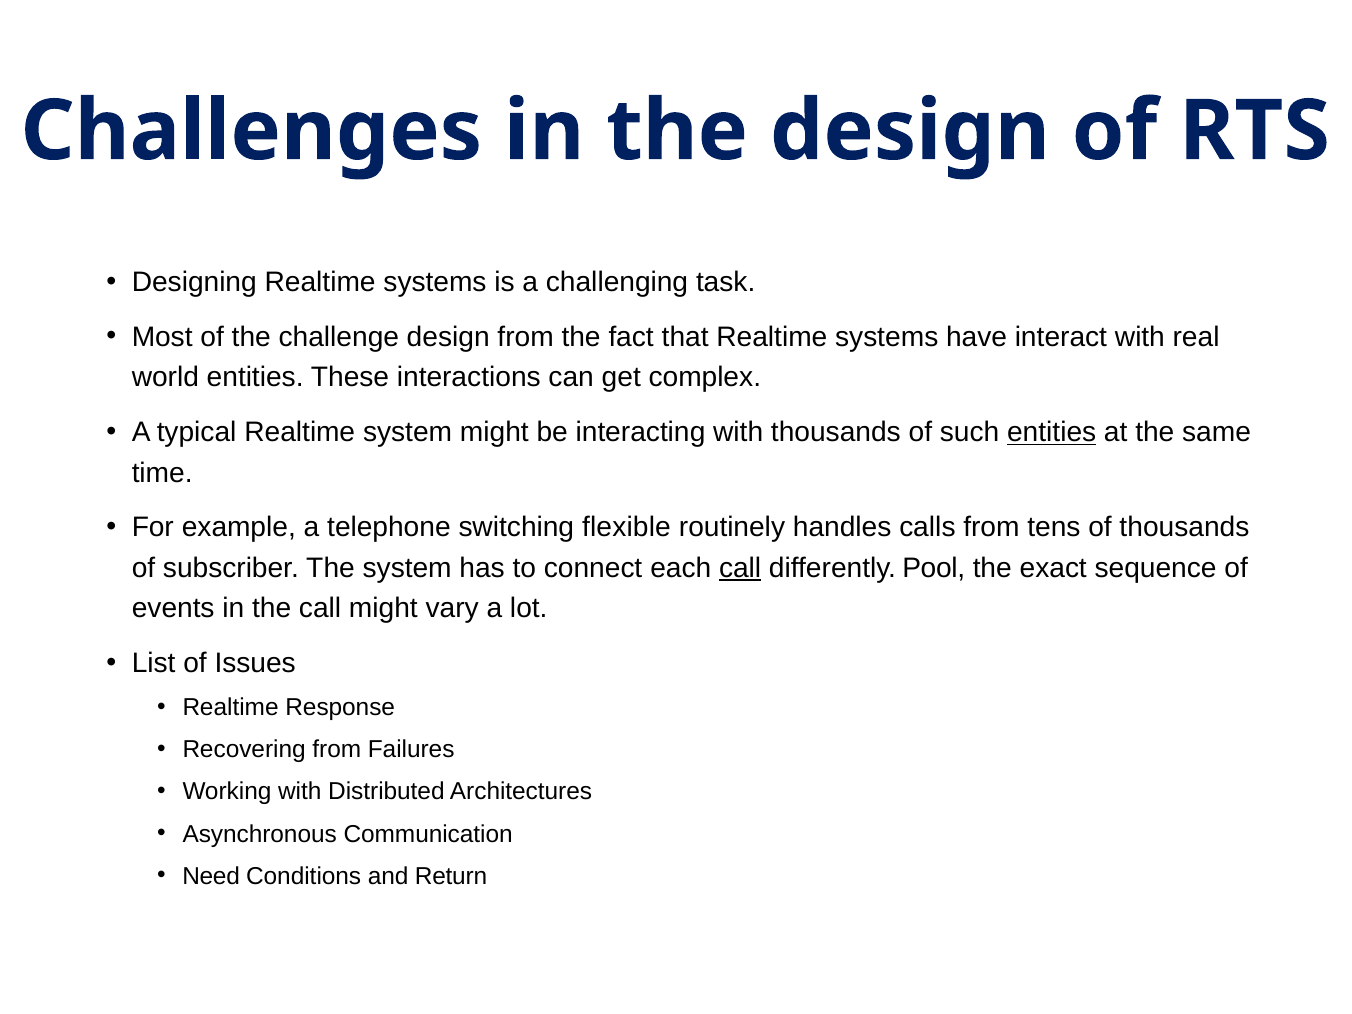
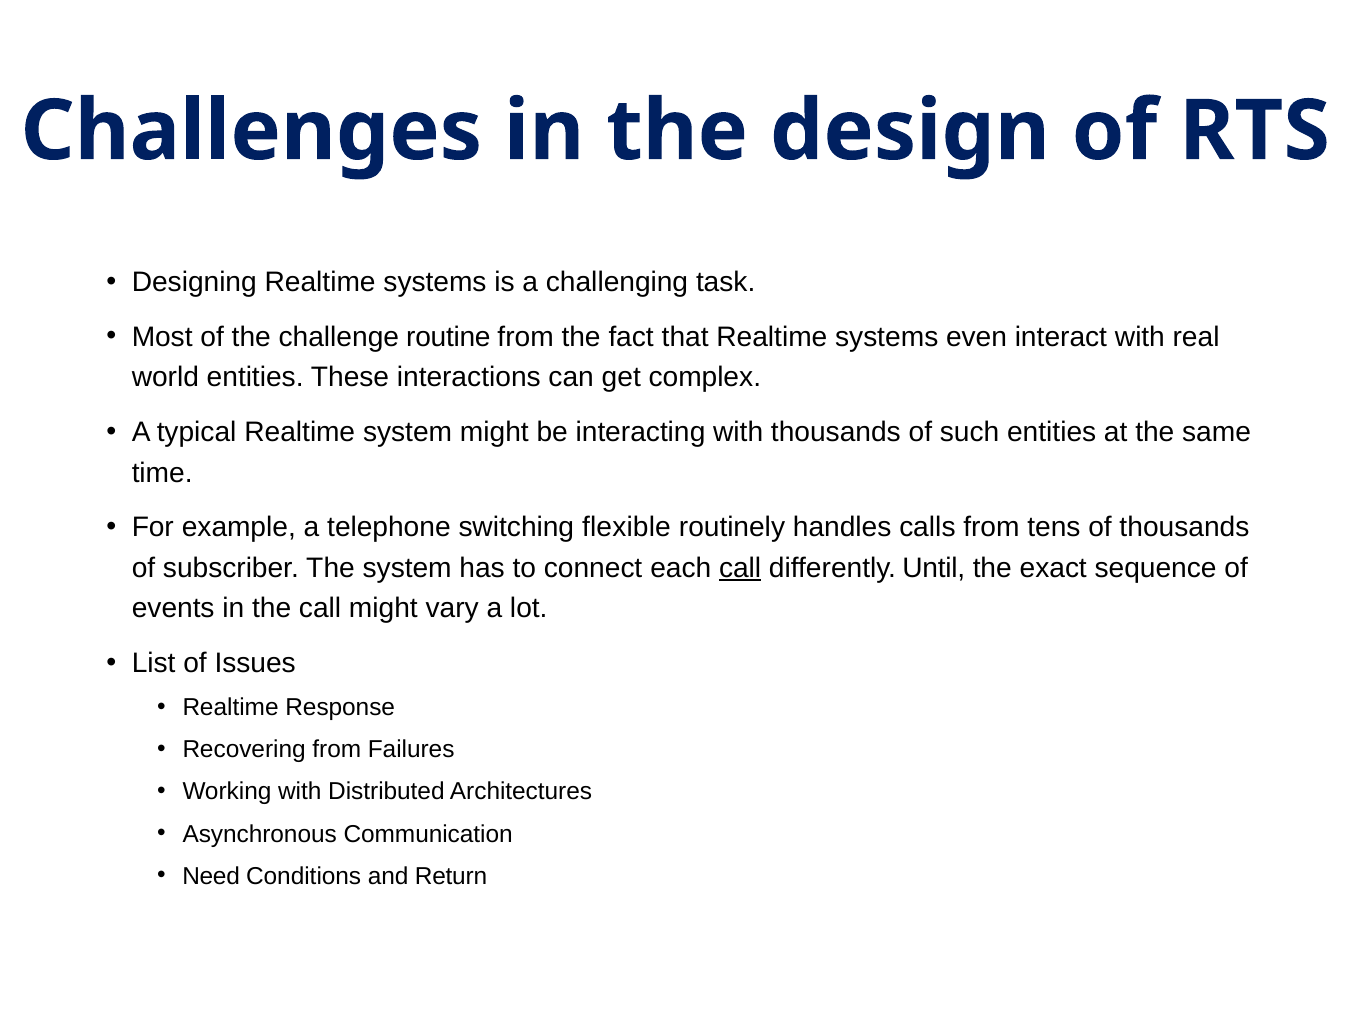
challenge design: design -> routine (448, 337)
have: have -> even (977, 337)
entities underline: present -> none (1052, 432)
Pool: Pool -> Until (934, 568)
